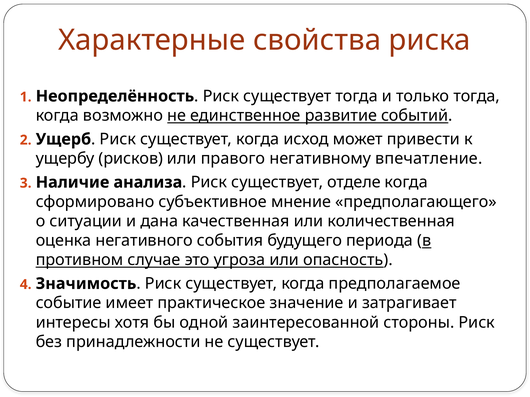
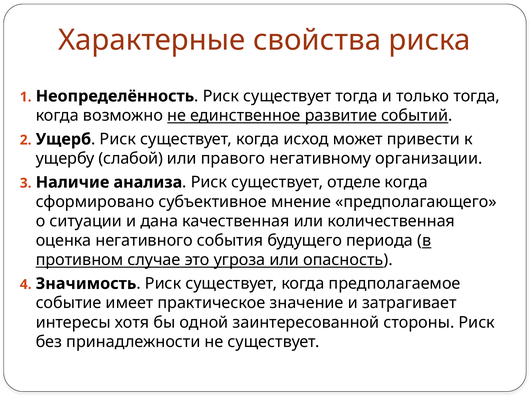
рисков: рисков -> слабой (131, 159)
впечатление: впечатление -> организации (429, 159)
